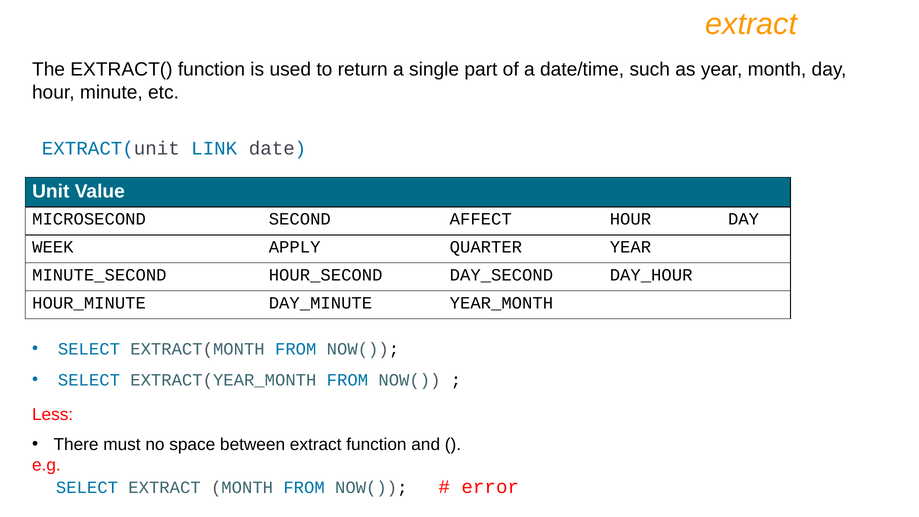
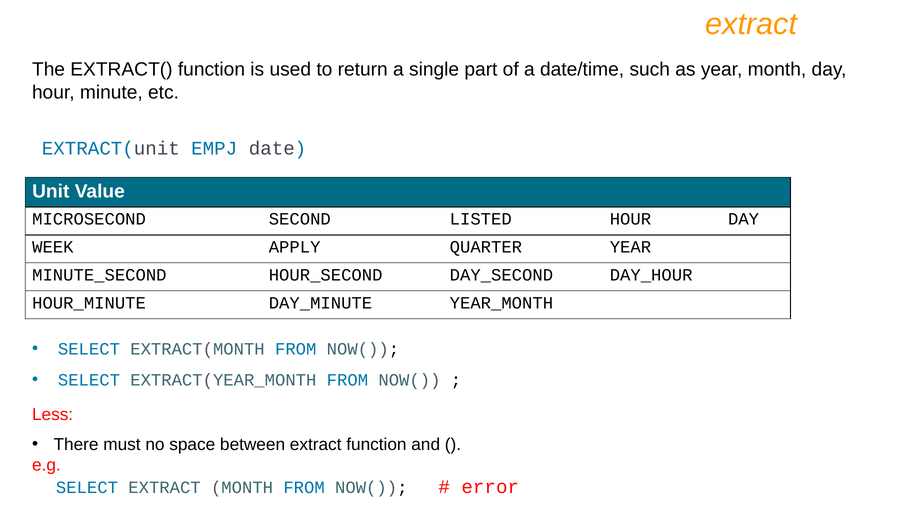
LINK: LINK -> EMPJ (214, 148)
AFFECT: AFFECT -> LISTED (481, 219)
